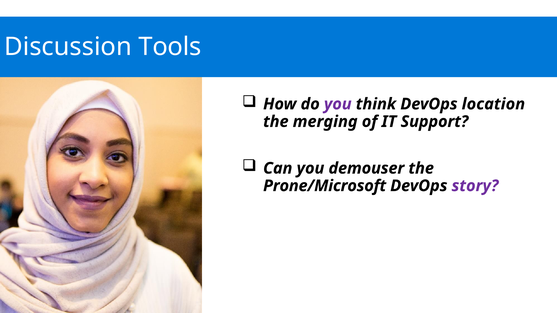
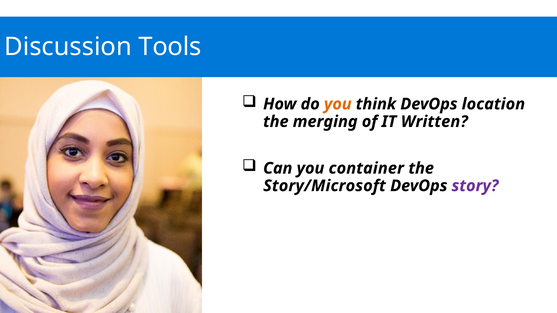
you colour: purple -> orange (338, 104)
Support: Support -> Written (434, 122)
demouser: demouser -> container (366, 168)
Prone/Microsoft: Prone/Microsoft -> Story/Microsoft (324, 186)
